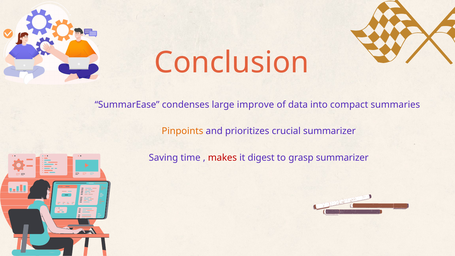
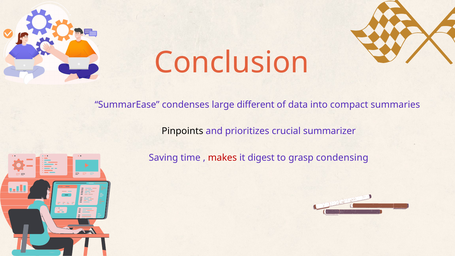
improve: improve -> different (256, 105)
Pinpoints colour: orange -> black (182, 131)
grasp summarizer: summarizer -> condensing (342, 158)
